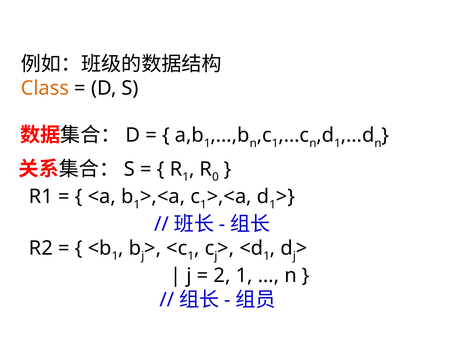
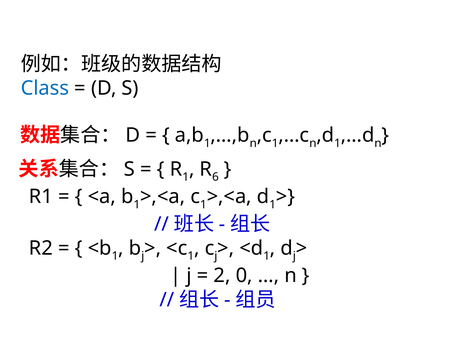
Class colour: orange -> blue (45, 88)
0: 0 -> 6 (215, 177)
2 1: 1 -> 0 (244, 276)
